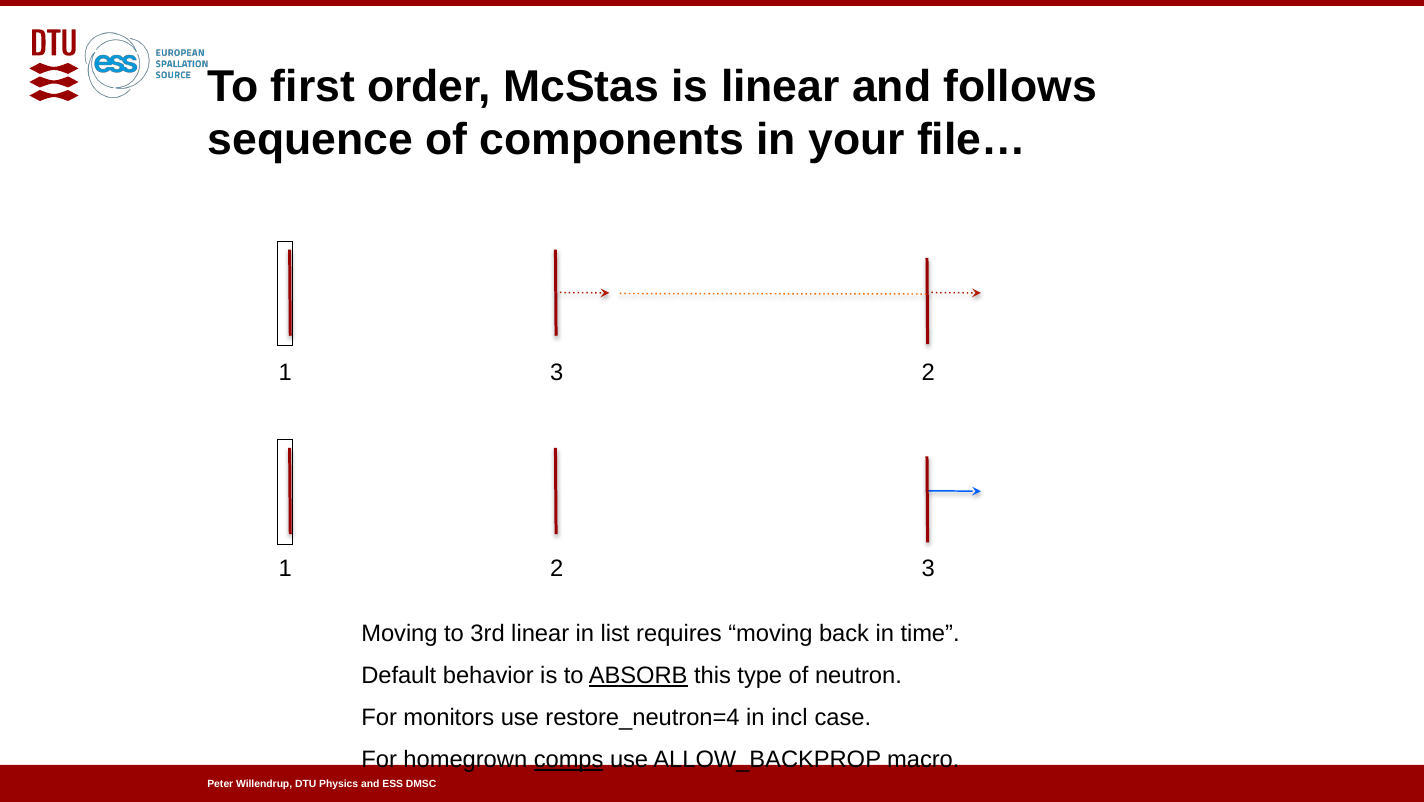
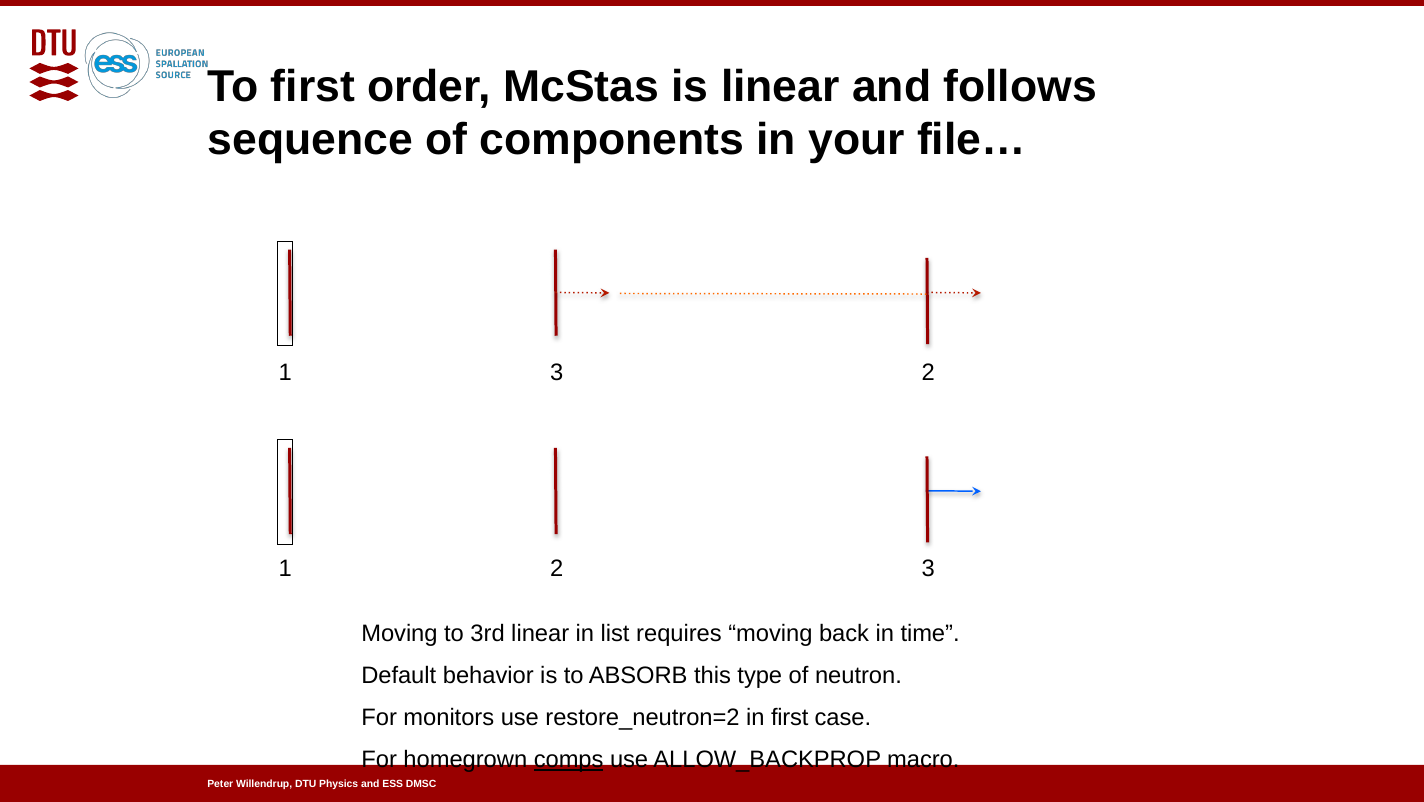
ABSORB underline: present -> none (638, 676)
restore_neutron=4: restore_neutron=4 -> restore_neutron=2 (643, 718)
in incl: incl -> first (790, 718)
